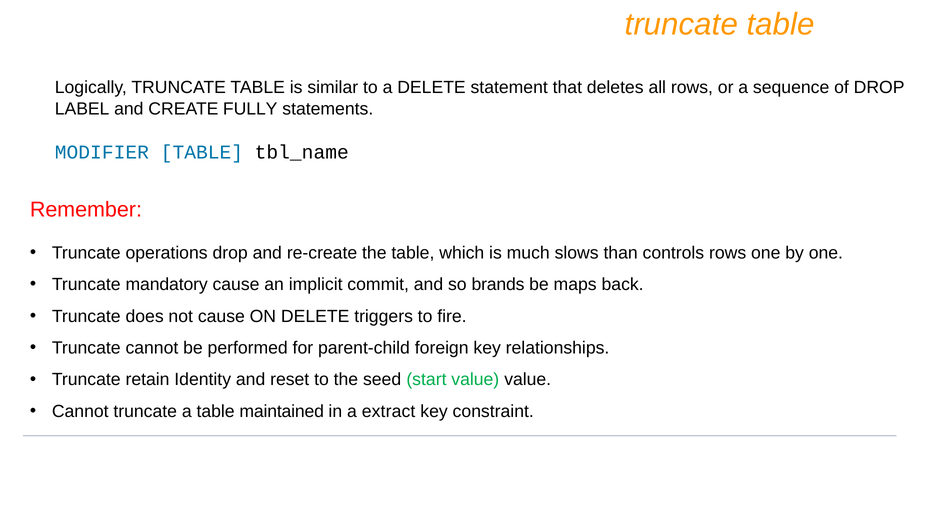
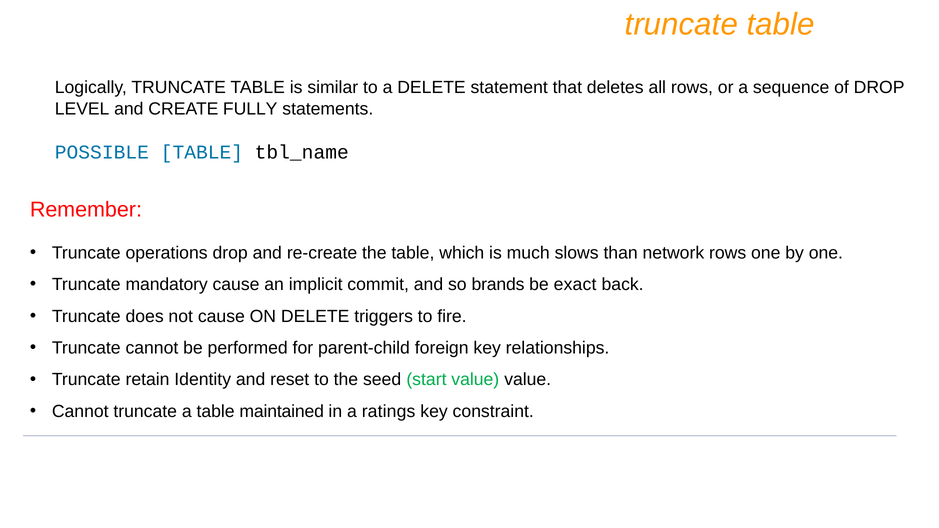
LABEL: LABEL -> LEVEL (82, 109)
MODIFIER: MODIFIER -> POSSIBLE (102, 152)
controls: controls -> network (673, 253)
maps: maps -> exact (575, 285)
extract: extract -> ratings (389, 411)
